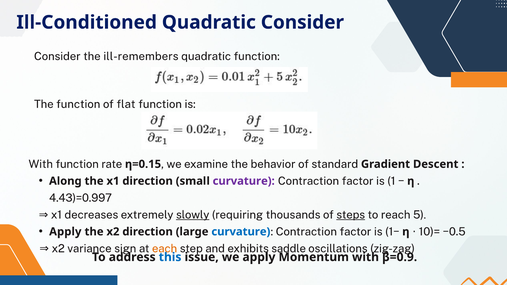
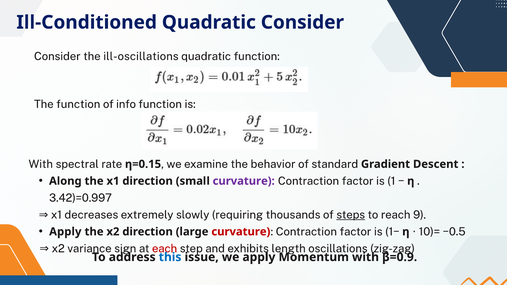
ill-remembers: ill-remembers -> ill-oscillations (141, 56)
flat: flat -> info (126, 104)
With function: function -> spectral (77, 164)
4.43)=0.997: 4.43)=0.997 -> 3.42)=0.997 (80, 198)
slowly underline: present -> none (193, 215)
5: 5 -> 9 (420, 215)
curvature colour: blue -> red (241, 232)
each colour: orange -> red (165, 249)
saddle: saddle -> length (289, 249)
